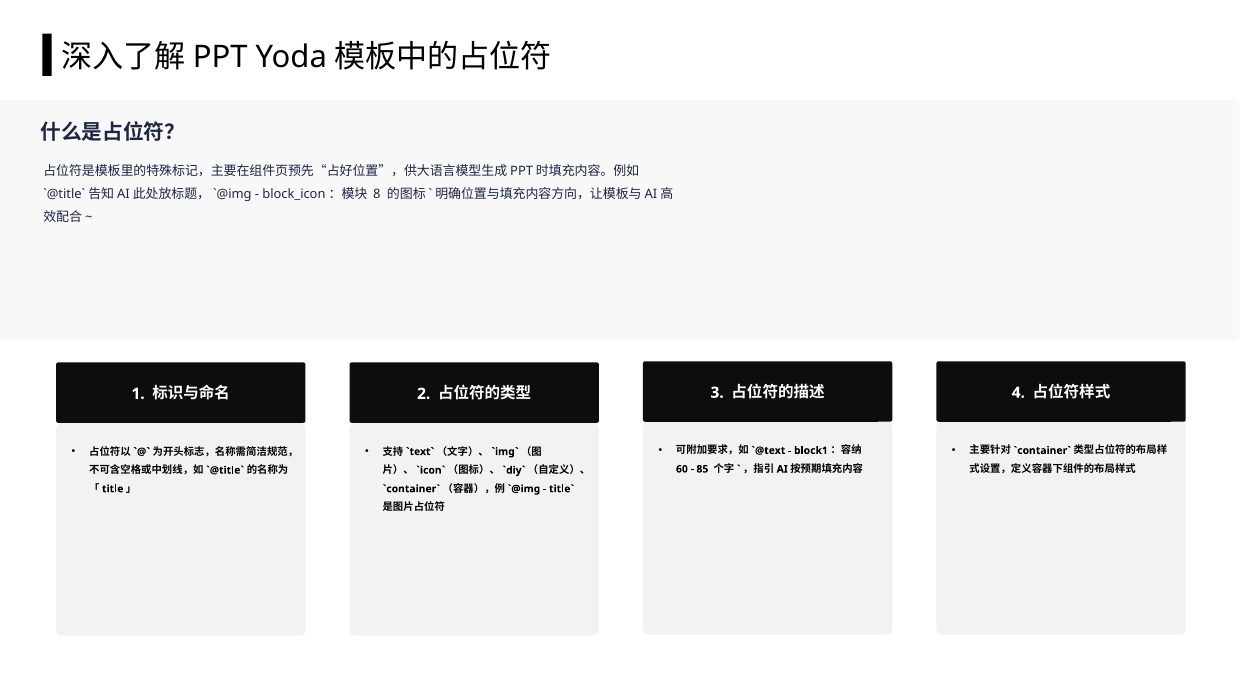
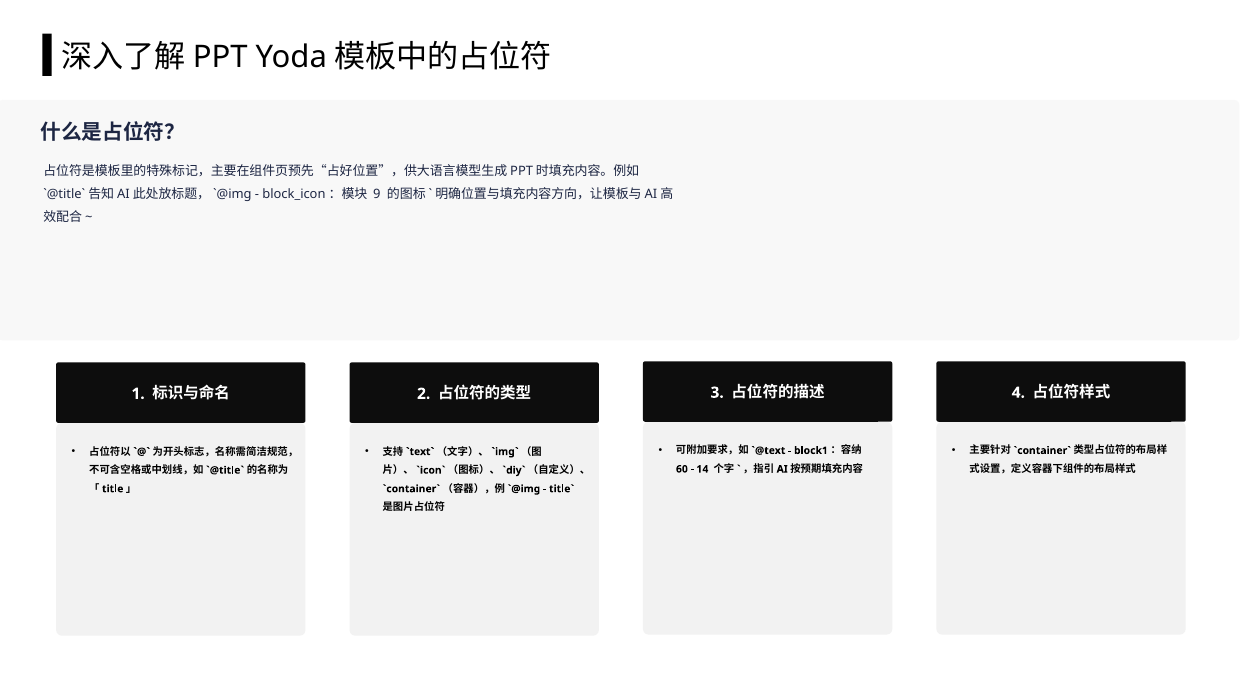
8: 8 -> 9 (377, 194)
85: 85 -> 14 (702, 469)
